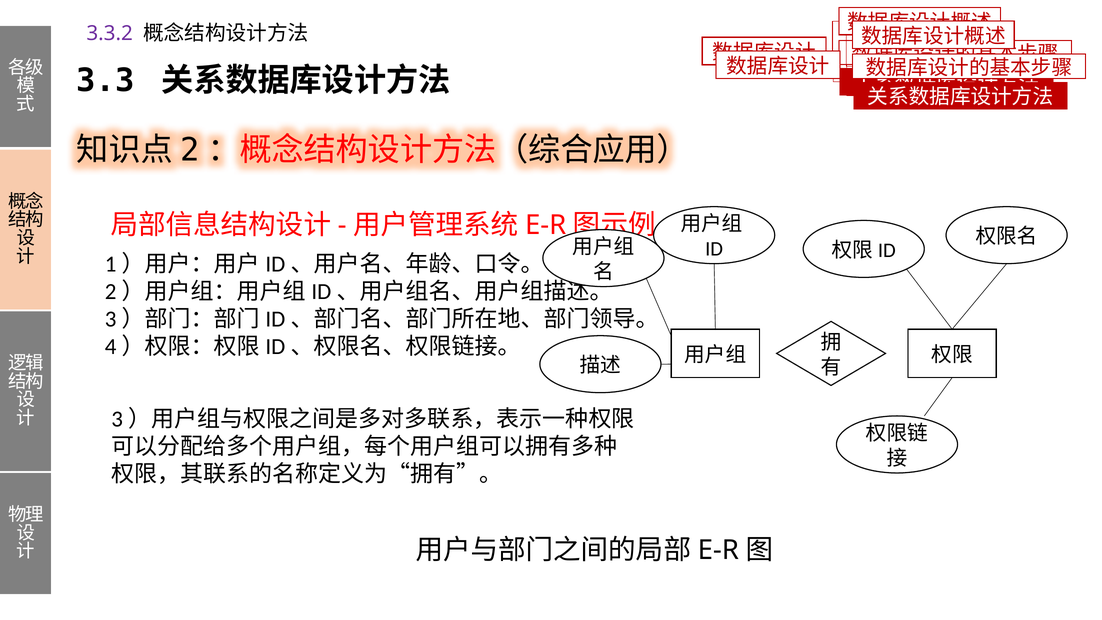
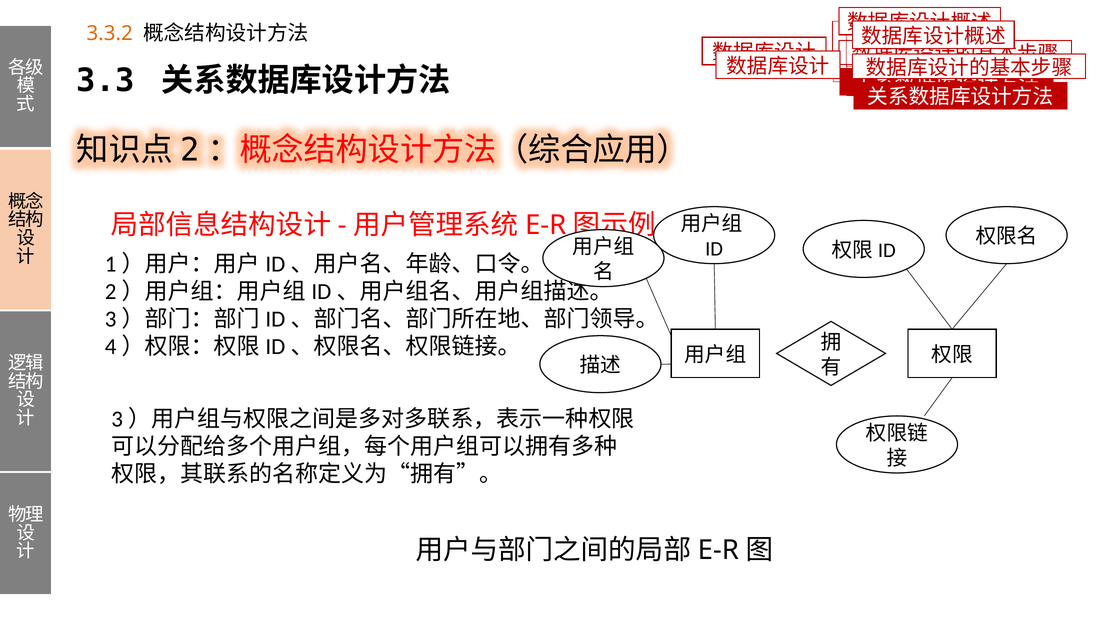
3.3.2 colour: purple -> orange (110, 34)
